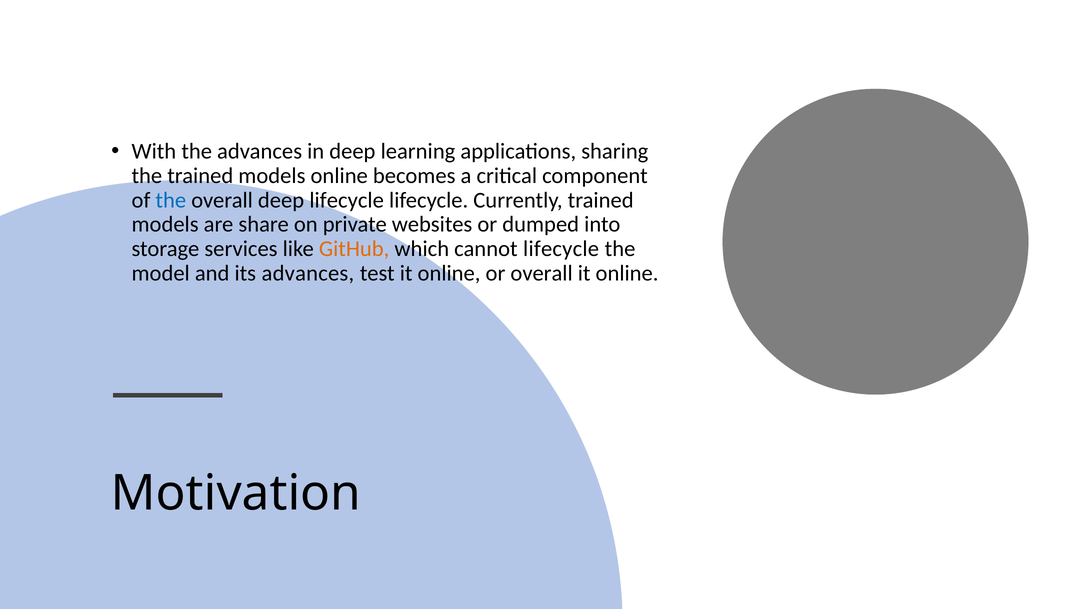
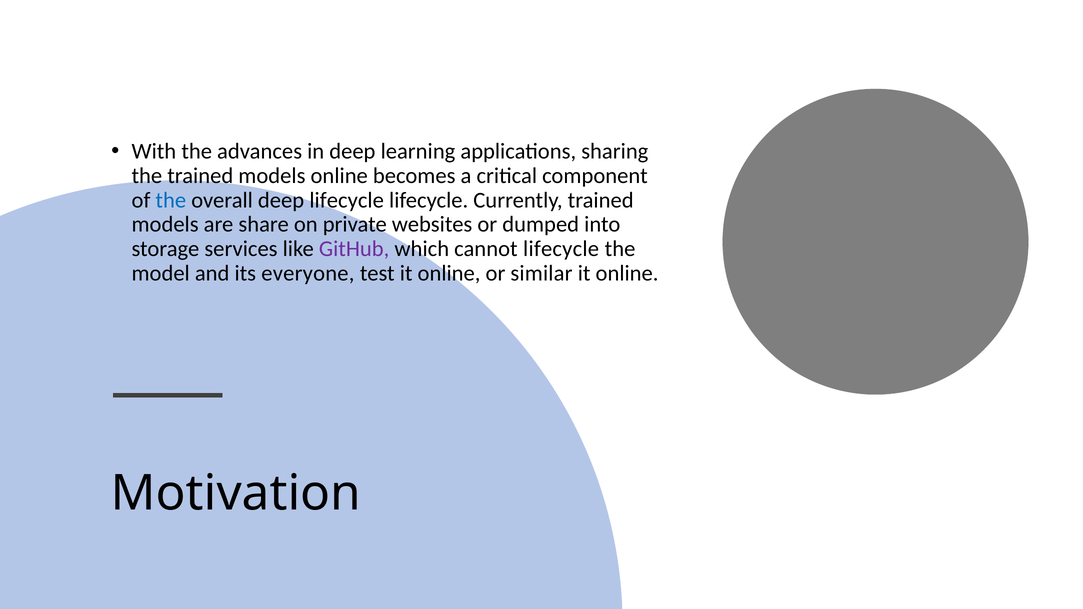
GitHub colour: orange -> purple (354, 249)
its advances: advances -> everyone (308, 273)
or overall: overall -> similar (542, 273)
